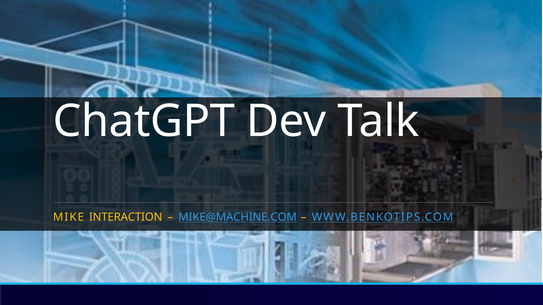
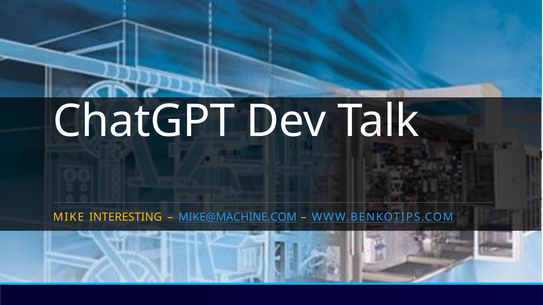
INTERACTION: INTERACTION -> INTERESTING (126, 217)
